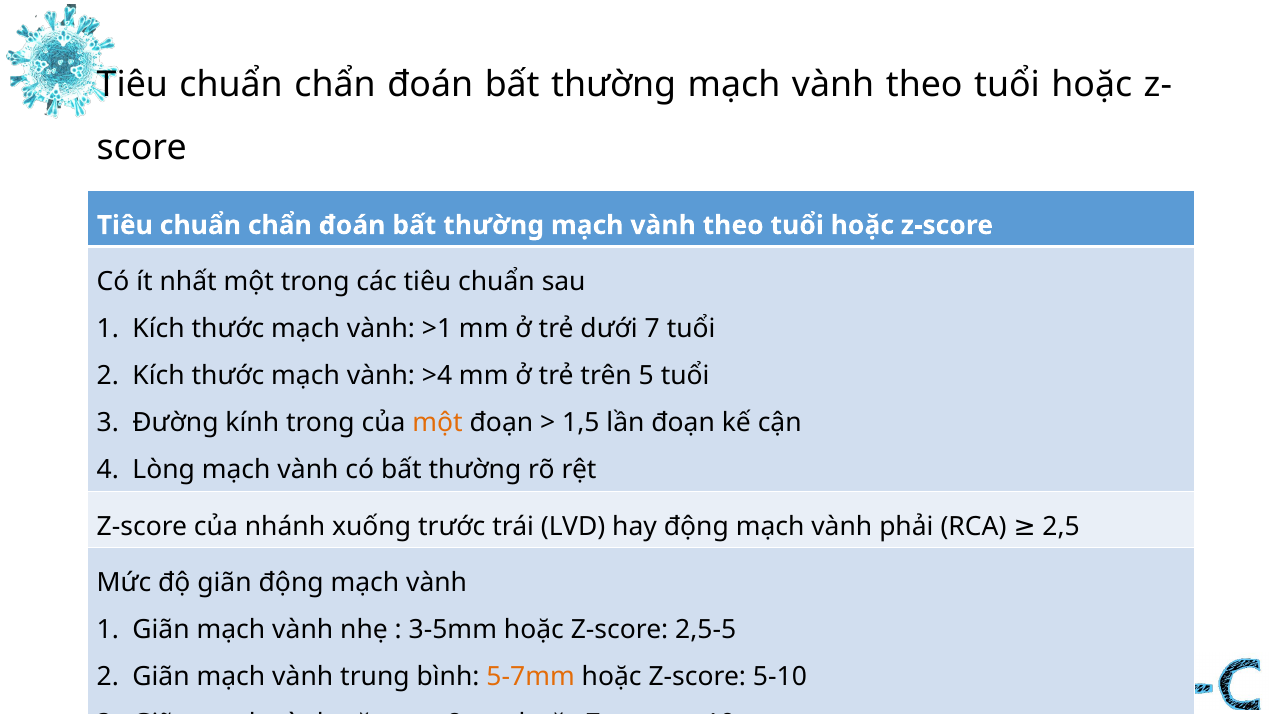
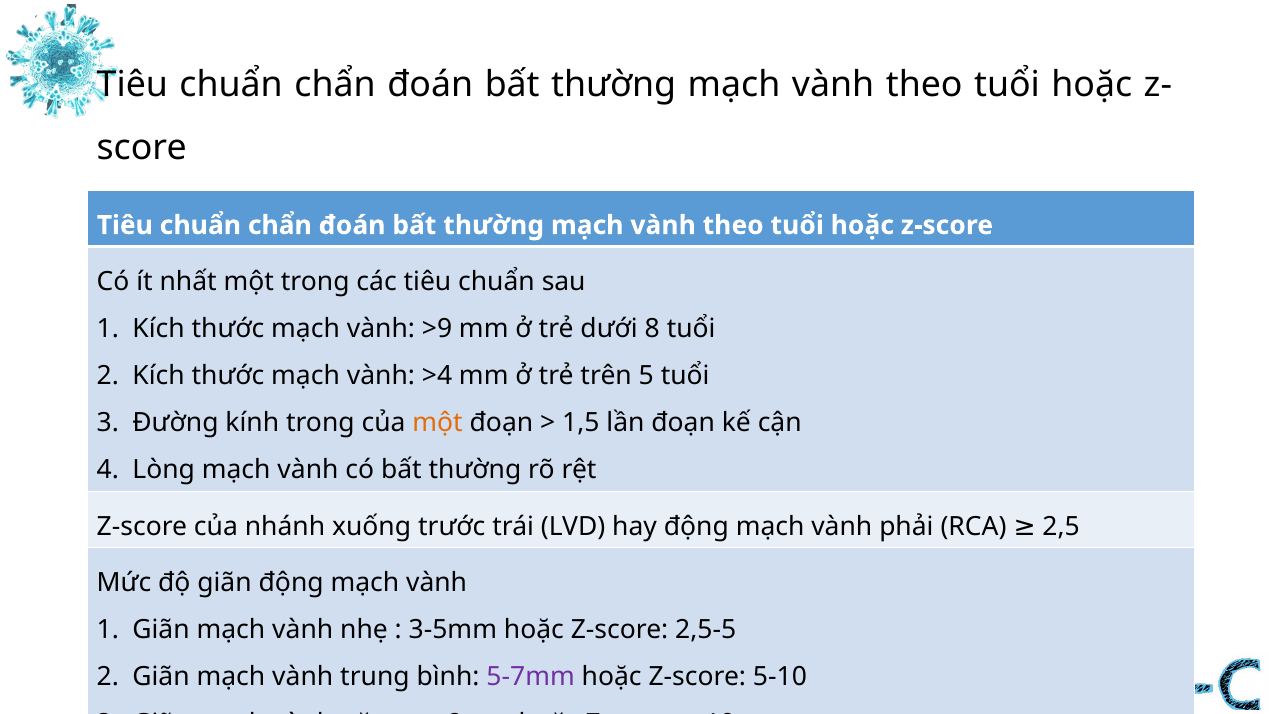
>1: >1 -> >9 (437, 329)
7: 7 -> 8 (652, 329)
5-7mm colour: orange -> purple (531, 677)
